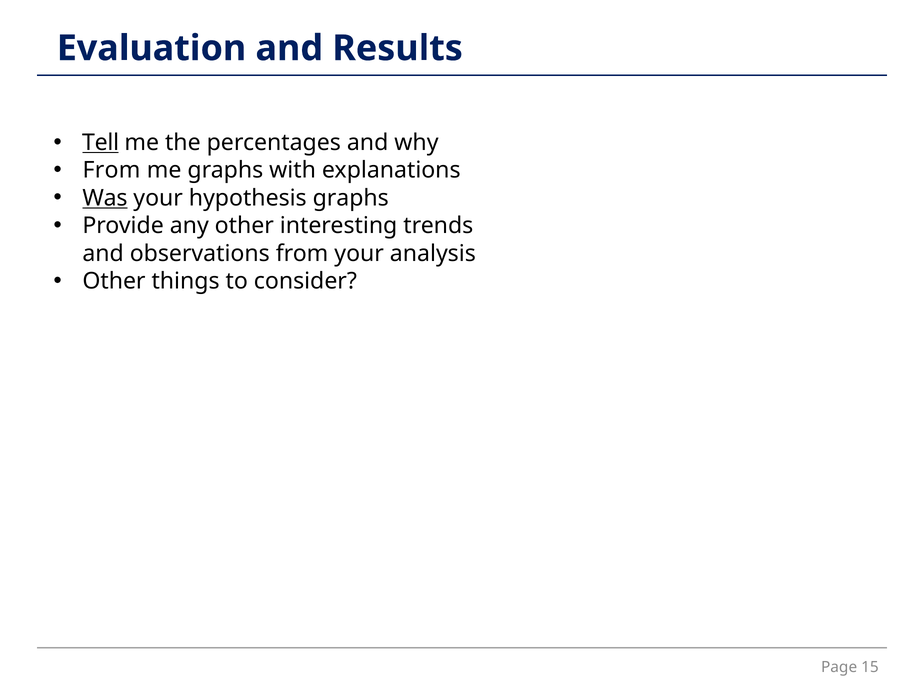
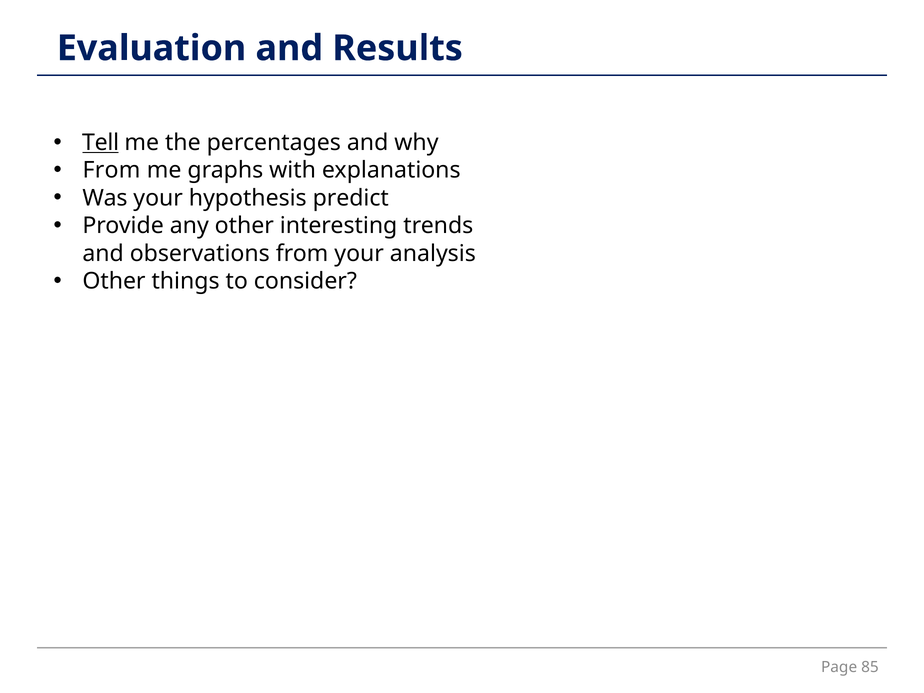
Was underline: present -> none (105, 198)
hypothesis graphs: graphs -> predict (351, 198)
15: 15 -> 85 (870, 667)
